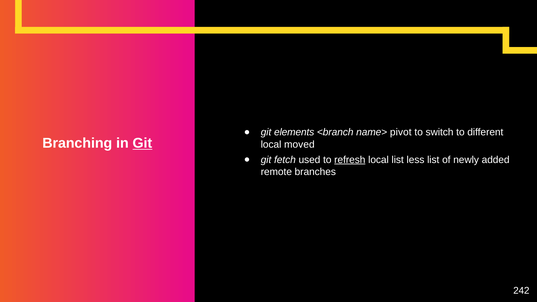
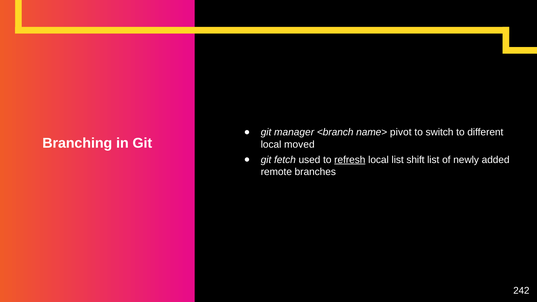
elements: elements -> manager (294, 132)
Git underline: present -> none (142, 143)
less: less -> shift (416, 160)
